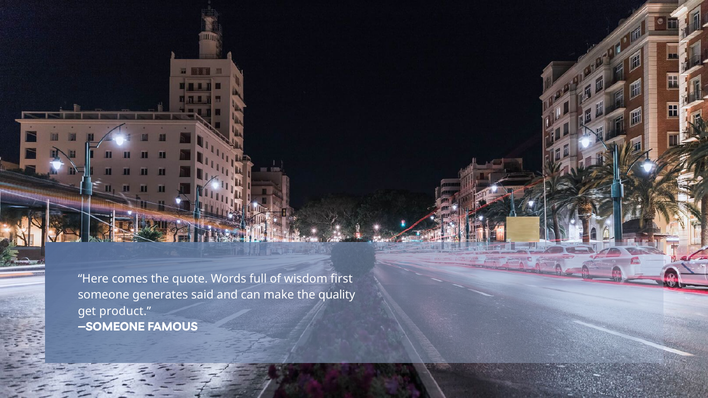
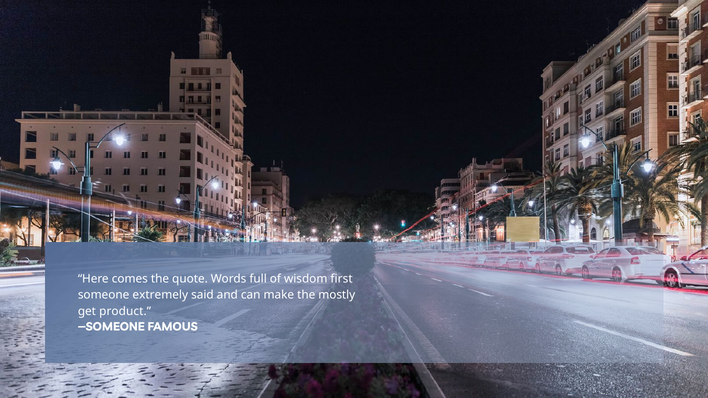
generates: generates -> extremely (160, 295)
quality: quality -> mostly (337, 295)
